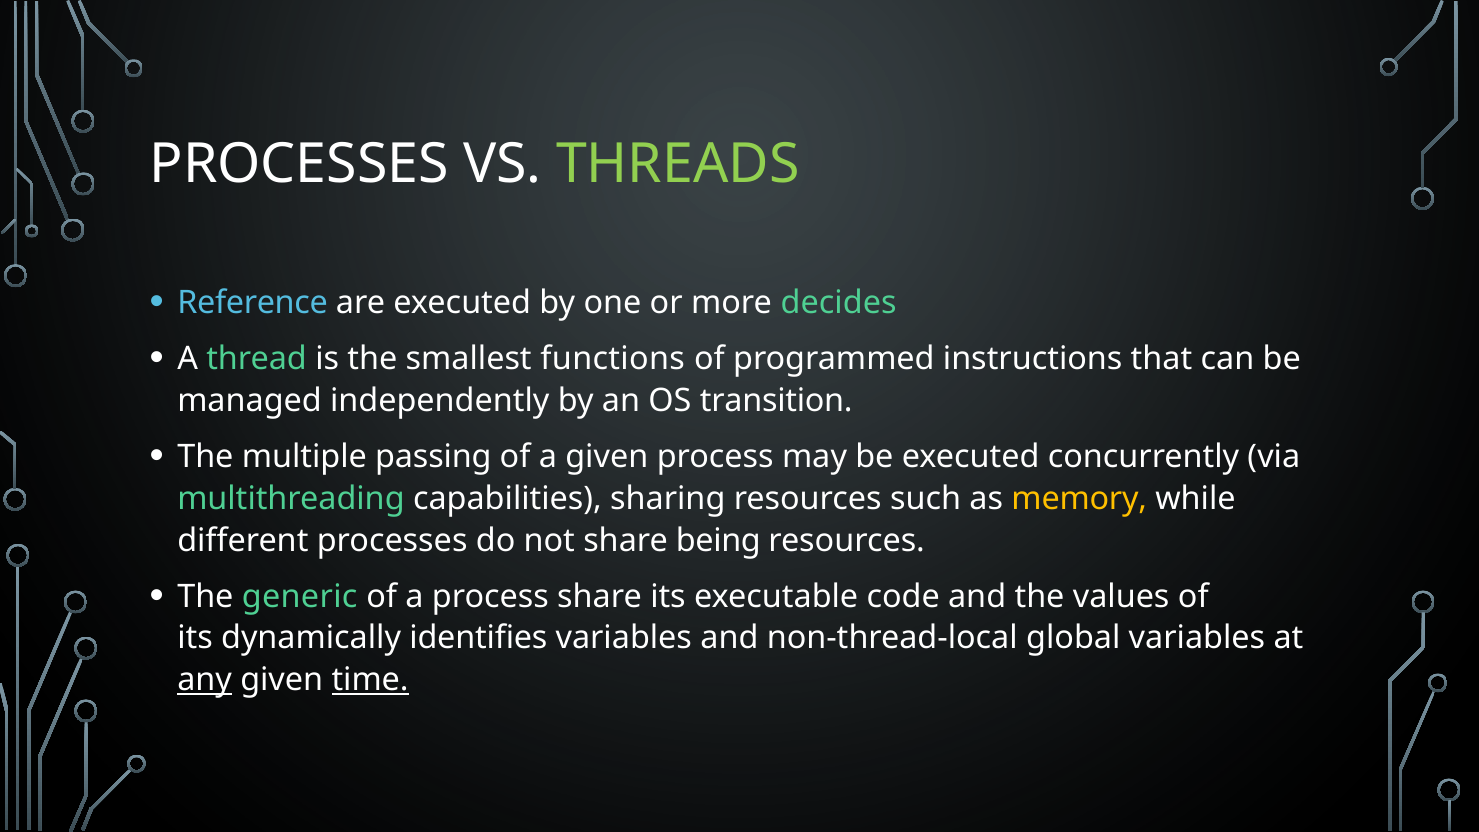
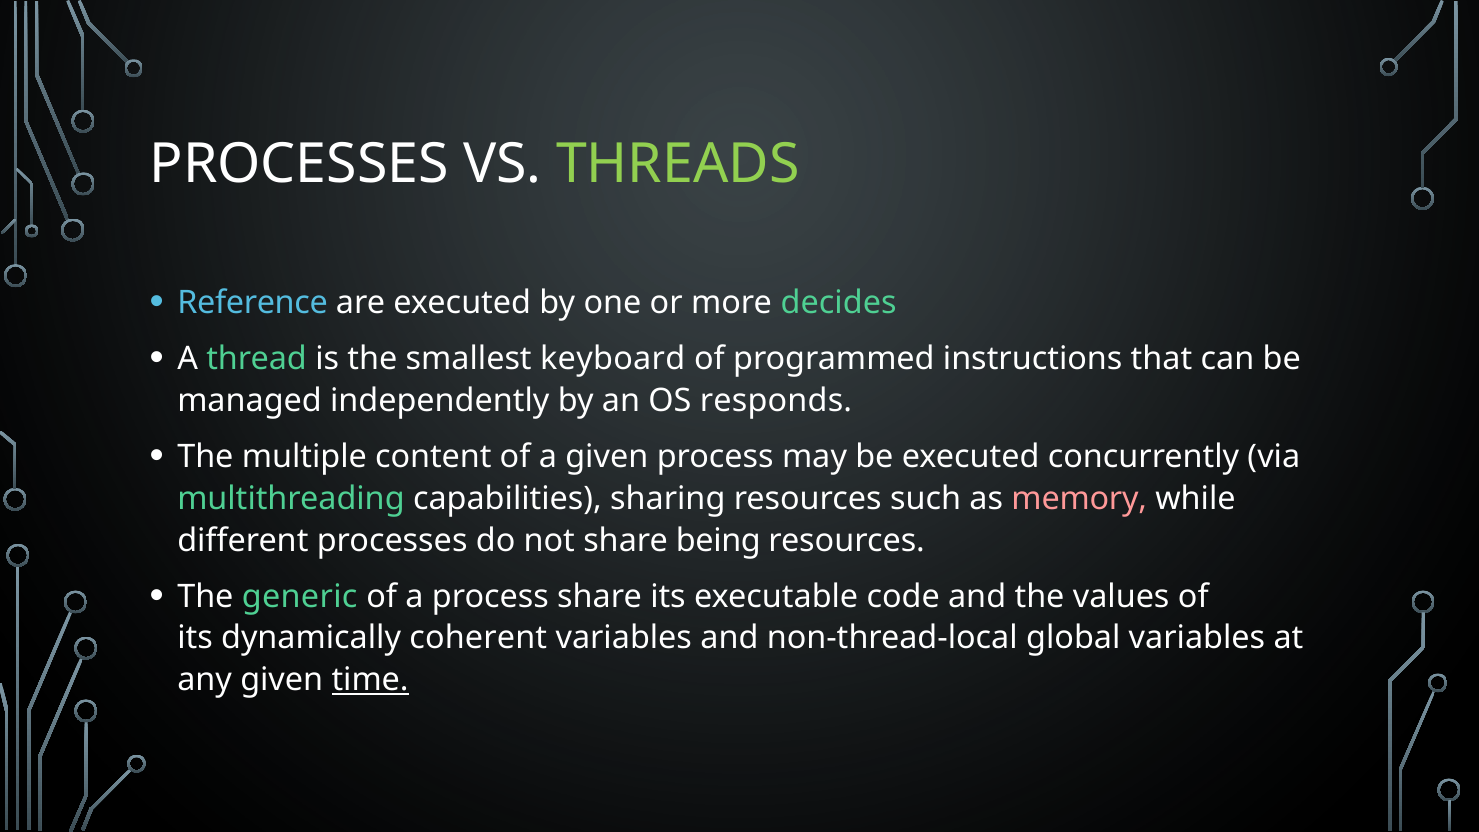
functions: functions -> keyboard (613, 359)
transition: transition -> responds (776, 401)
passing: passing -> content (433, 457)
memory colour: yellow -> pink (1079, 499)
identifies: identifies -> coherent (478, 638)
any underline: present -> none (205, 680)
